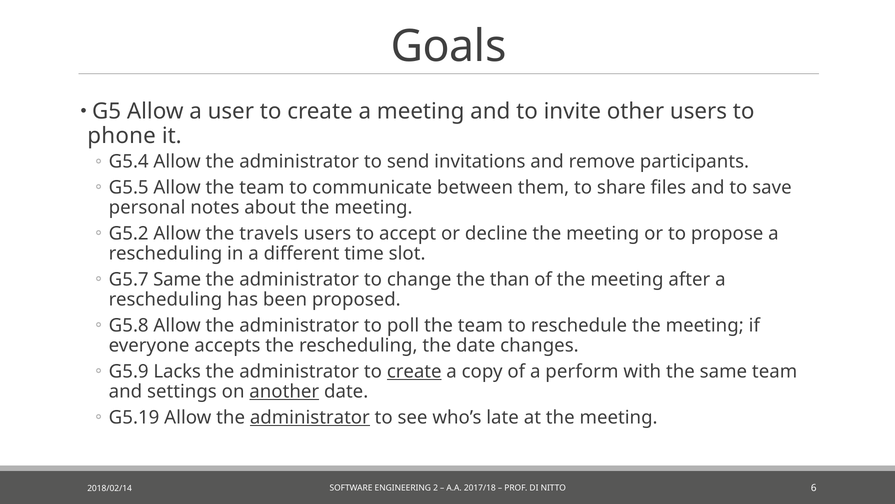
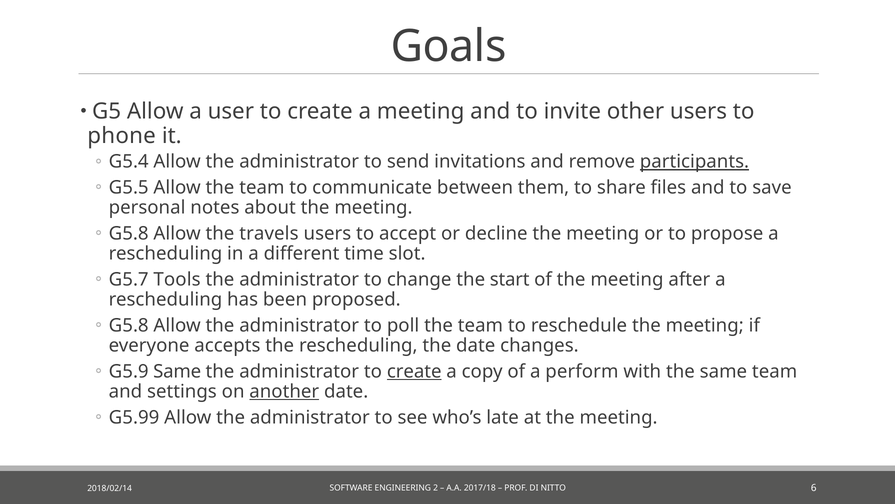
participants underline: none -> present (694, 162)
G5.2: G5.2 -> G5.8 (129, 233)
G5.7 Same: Same -> Tools (177, 279)
than: than -> start (510, 279)
G5.9 Lacks: Lacks -> Same (177, 371)
G5.19: G5.19 -> G5.99 (134, 417)
administrator underline: present -> none (310, 417)
